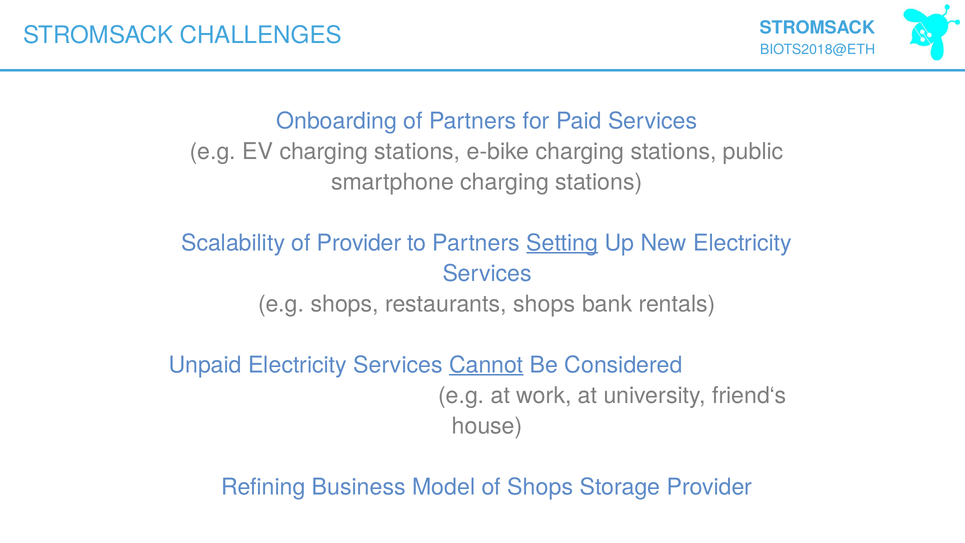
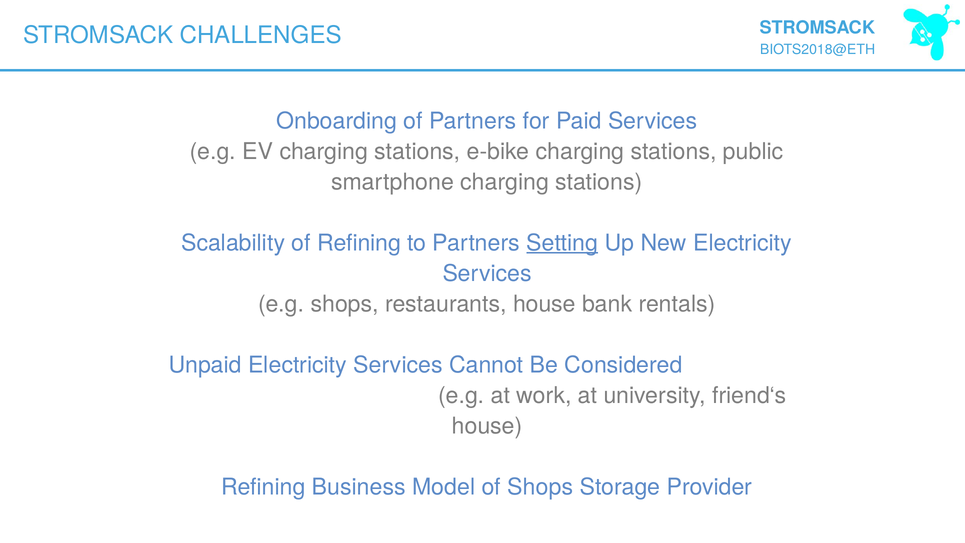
of Provider: Provider -> Refining (359, 243)
restaurants shops: shops -> house (544, 304)
Cannot underline: present -> none (486, 365)
